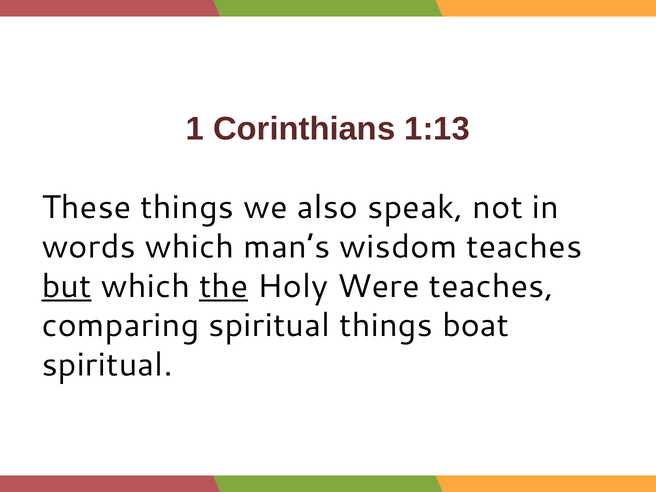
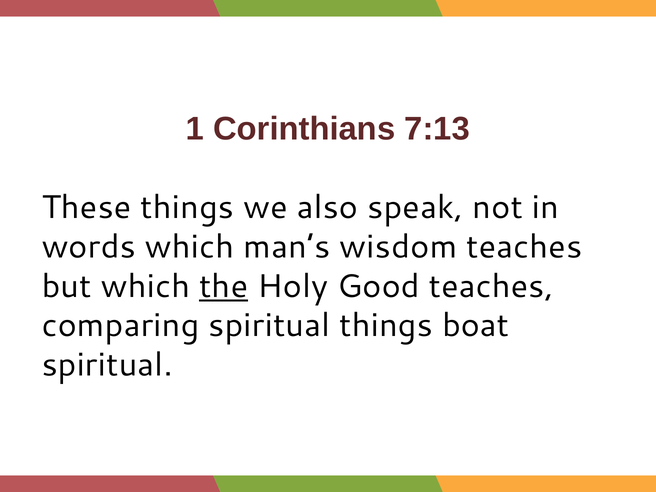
1:13: 1:13 -> 7:13 (437, 129)
but underline: present -> none (67, 286)
Were: Were -> Good (378, 286)
